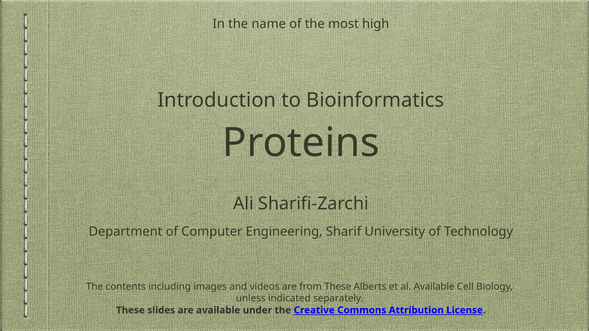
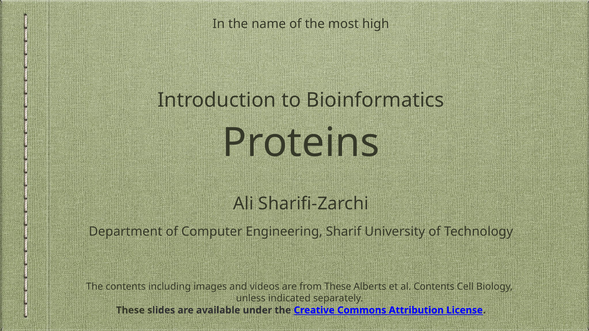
al Available: Available -> Contents (434, 287)
